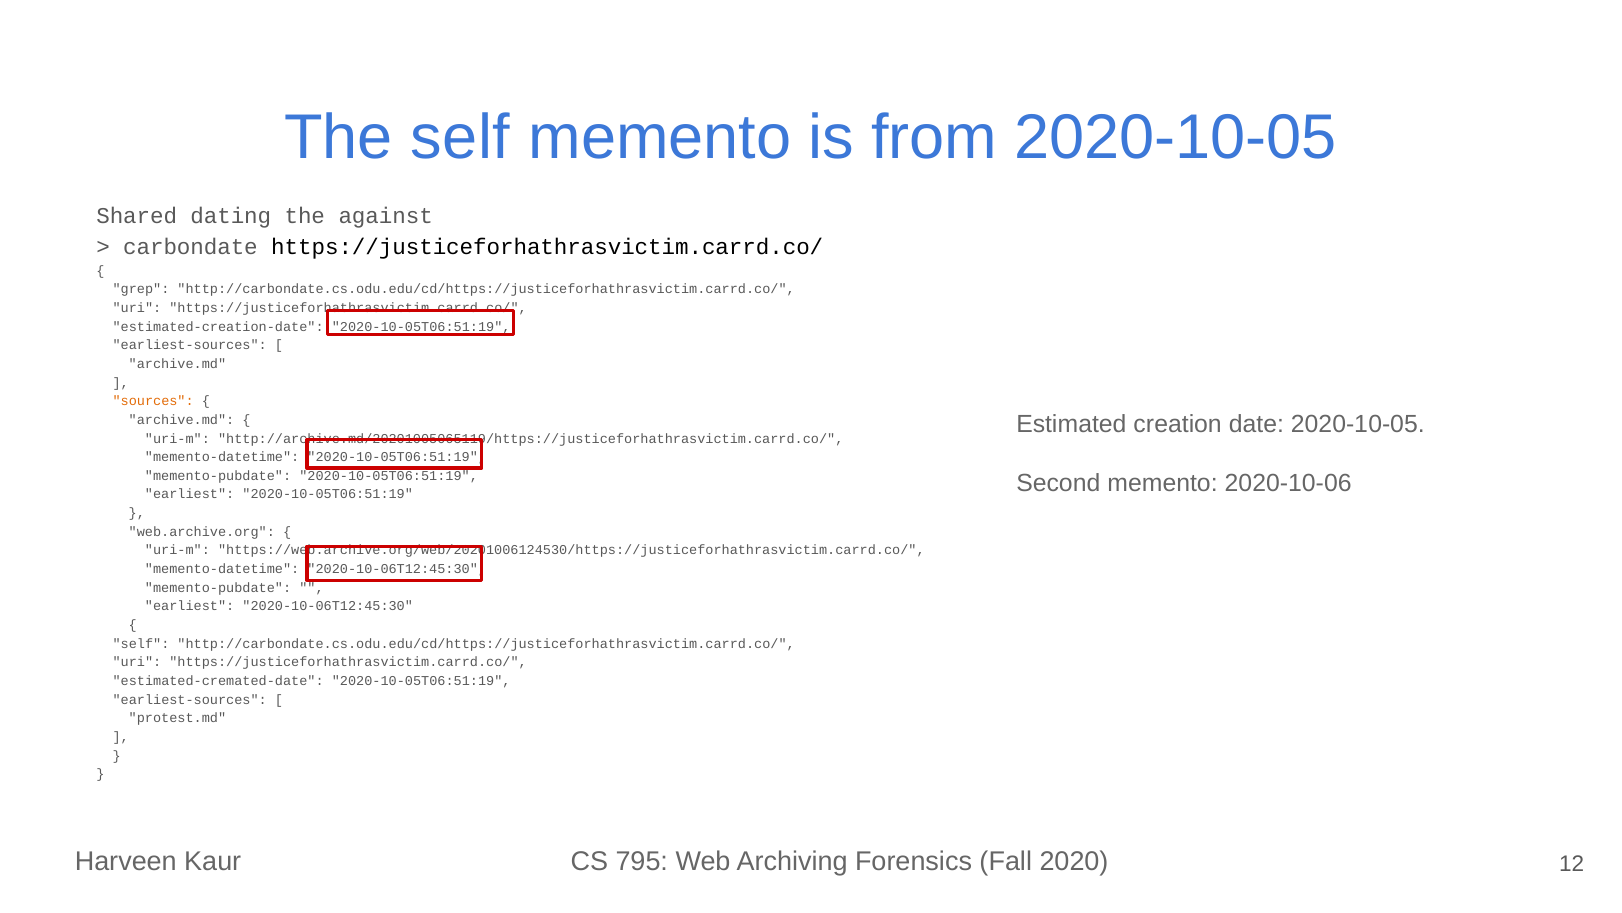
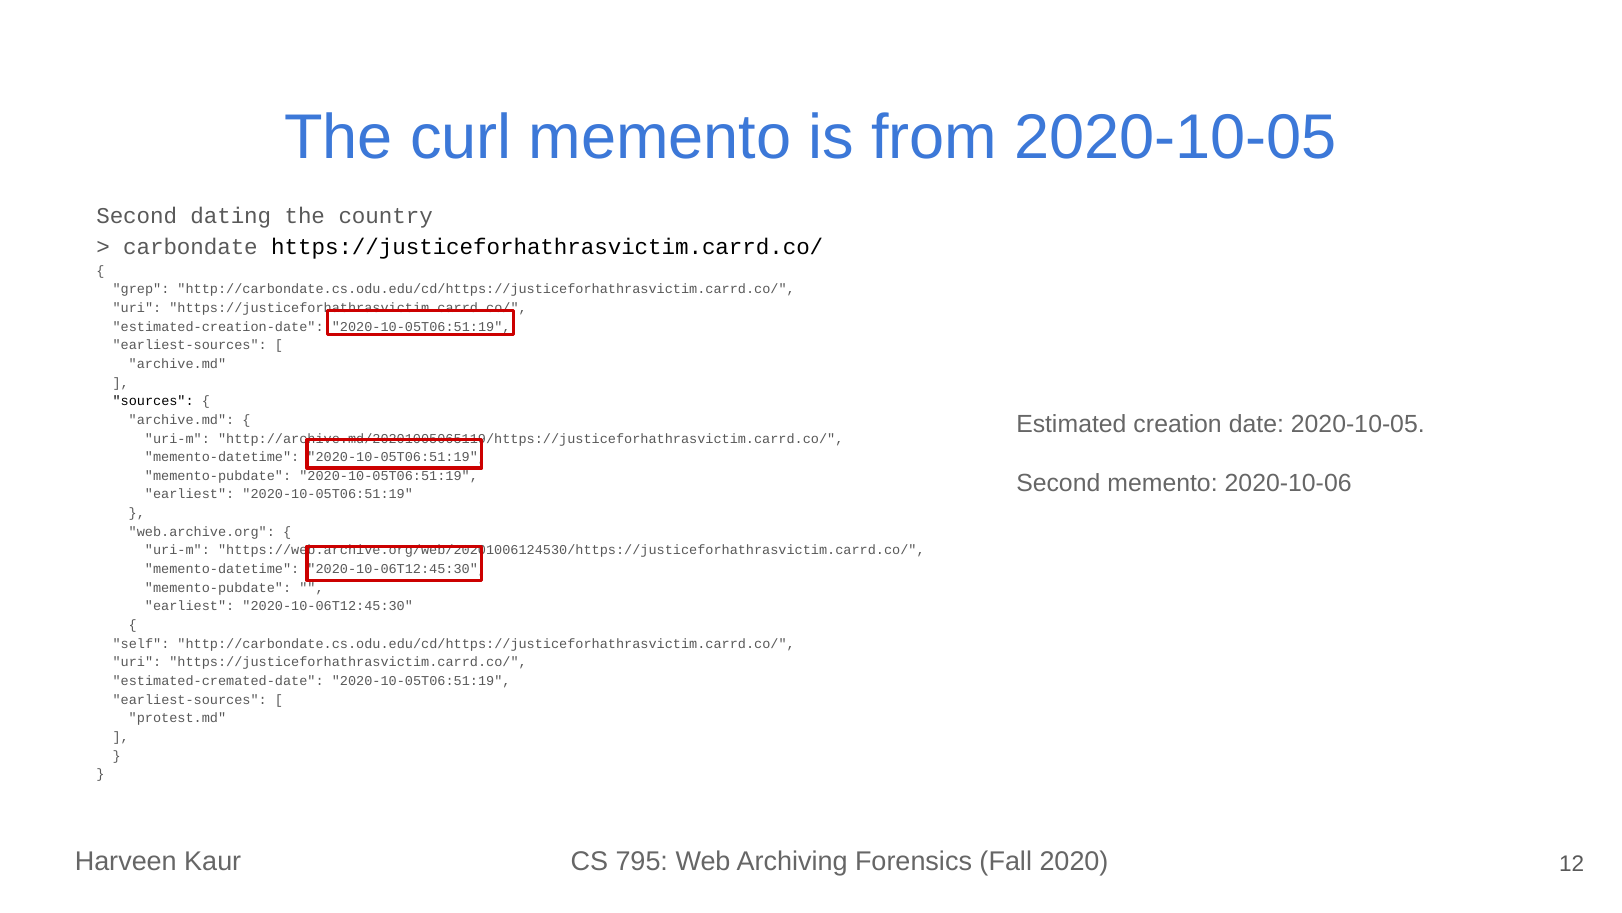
The self: self -> curl (461, 137)
Shared: Shared -> Second (137, 216)
against: against -> country (386, 216)
sources colour: orange -> black (153, 401)
